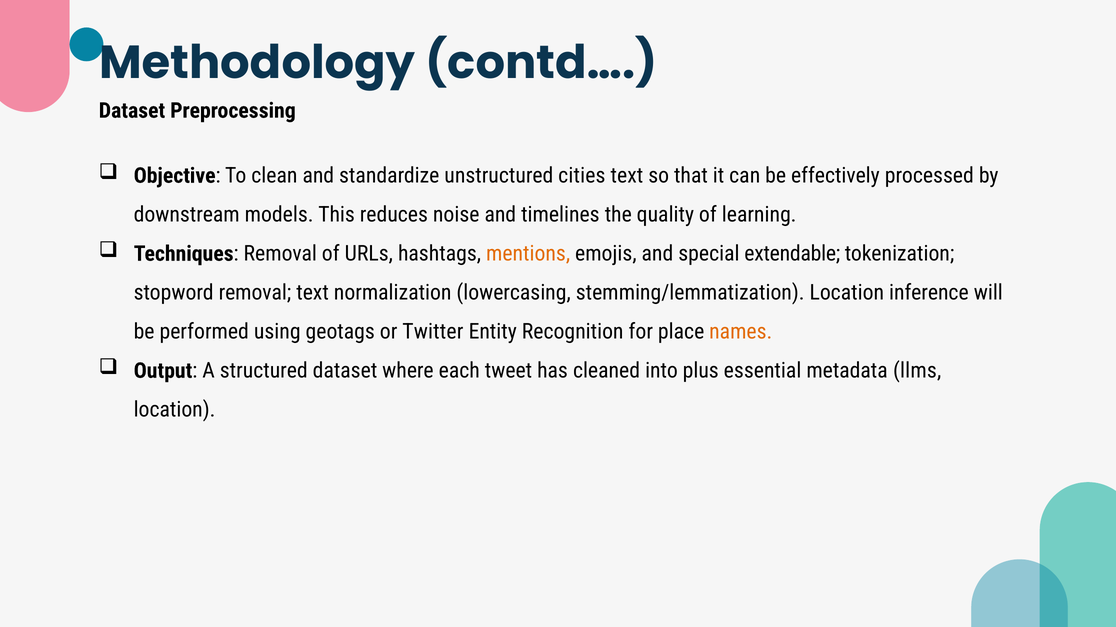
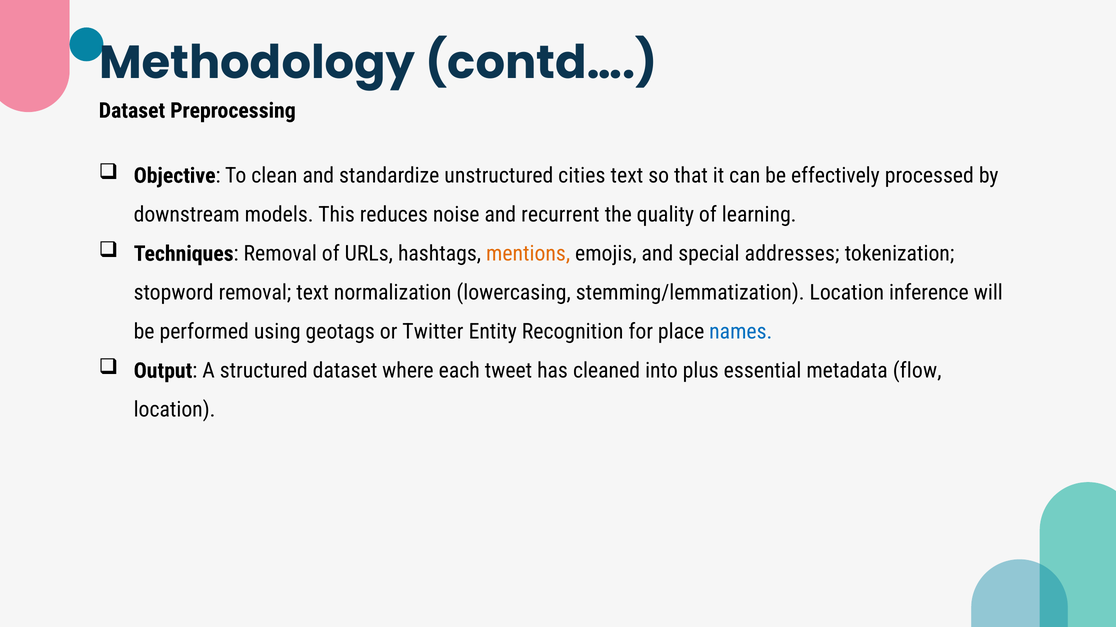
timelines: timelines -> recurrent (560, 215)
extendable: extendable -> addresses (792, 254)
names colour: orange -> blue (741, 332)
llms: llms -> flow (917, 371)
